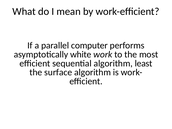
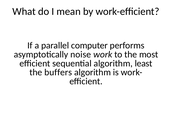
white: white -> noise (81, 54)
surface: surface -> buffers (58, 72)
